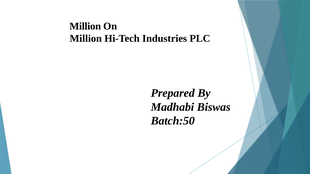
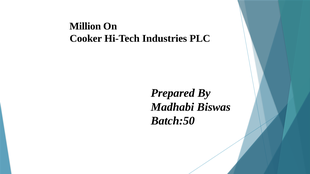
Million: Million -> Cooker (86, 39)
